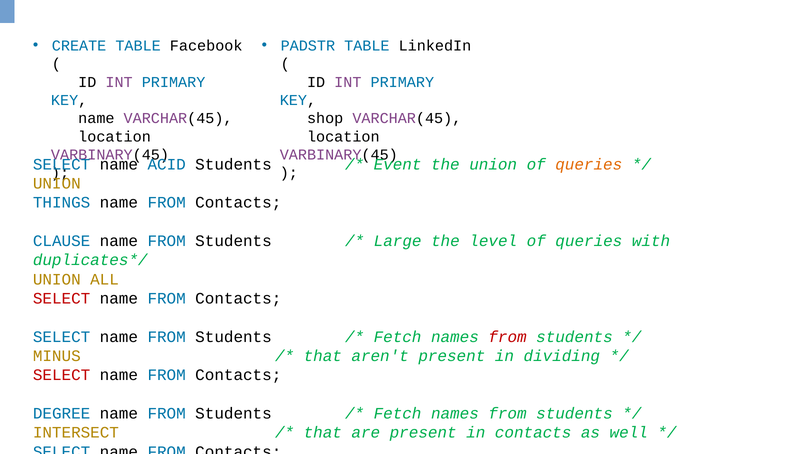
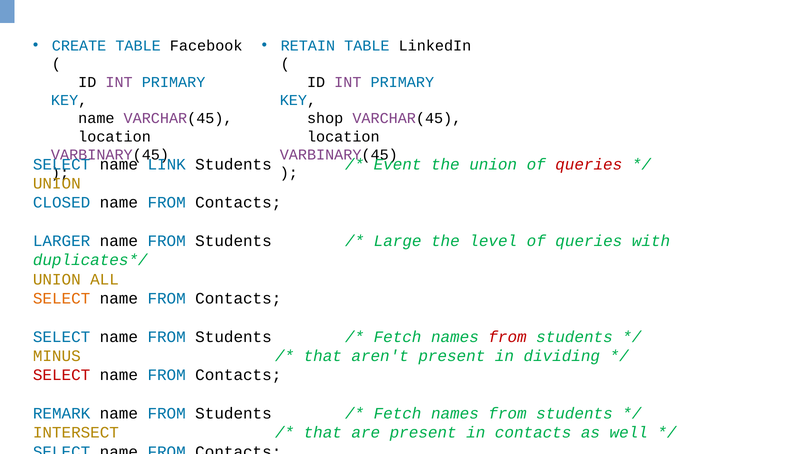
PADSTR: PADSTR -> RETAIN (308, 46)
ACID: ACID -> LINK (167, 164)
queries colour: orange -> red (589, 164)
THINGS: THINGS -> CLOSED (62, 203)
CLAUSE: CLAUSE -> LARGER (62, 241)
SELECT colour: red -> orange (62, 298)
DEGREE: DEGREE -> REMARK (62, 413)
